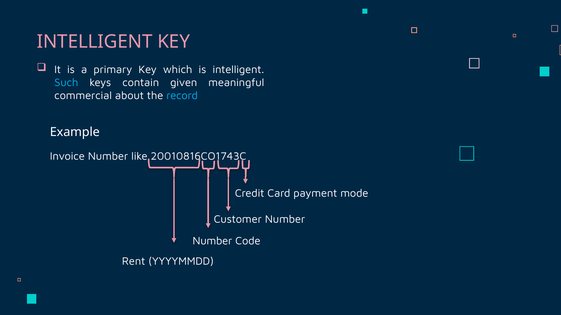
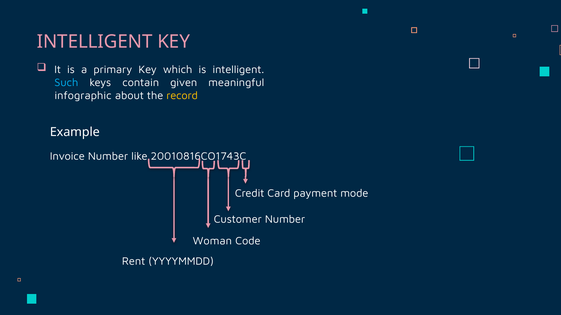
commercial: commercial -> infographic (83, 96)
record colour: light blue -> yellow (182, 96)
Number: Number -> Woman (212, 241)
